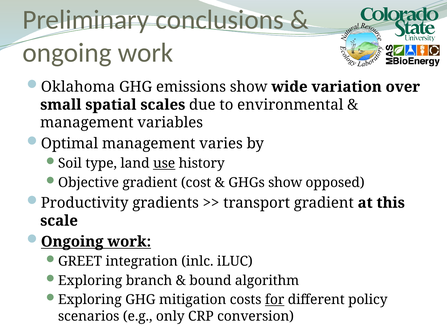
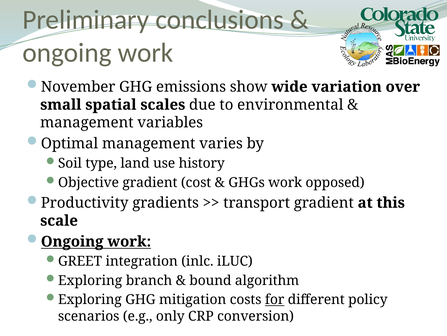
Oklahoma: Oklahoma -> November (78, 87)
use underline: present -> none (164, 163)
GHGs show: show -> work (285, 182)
